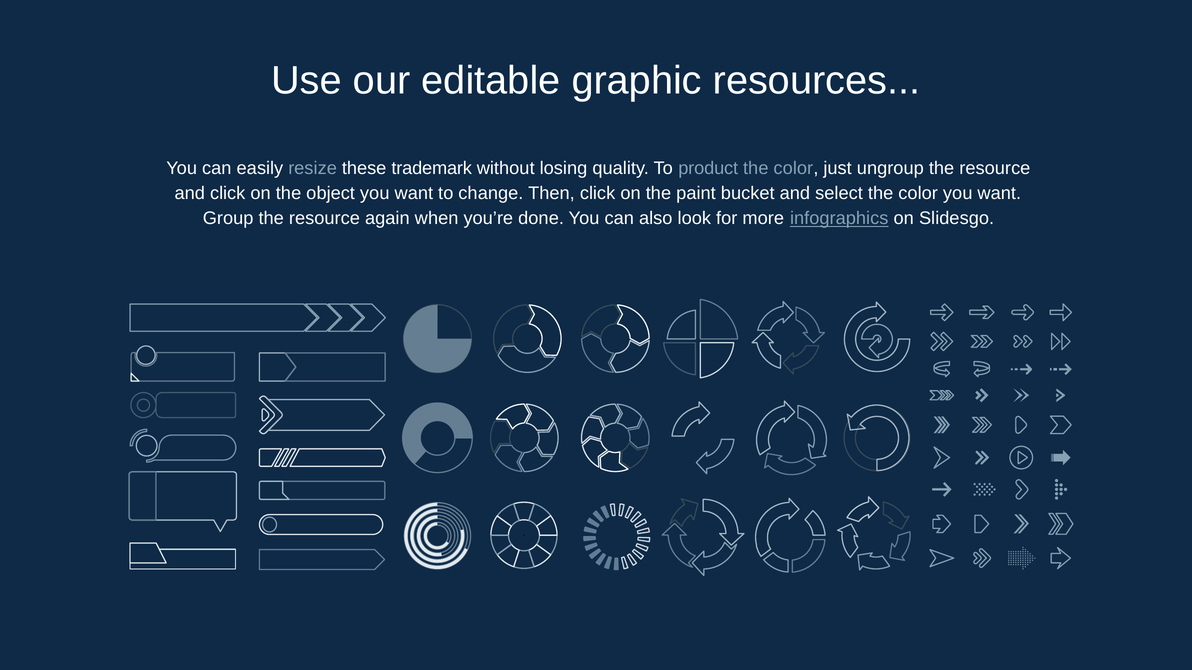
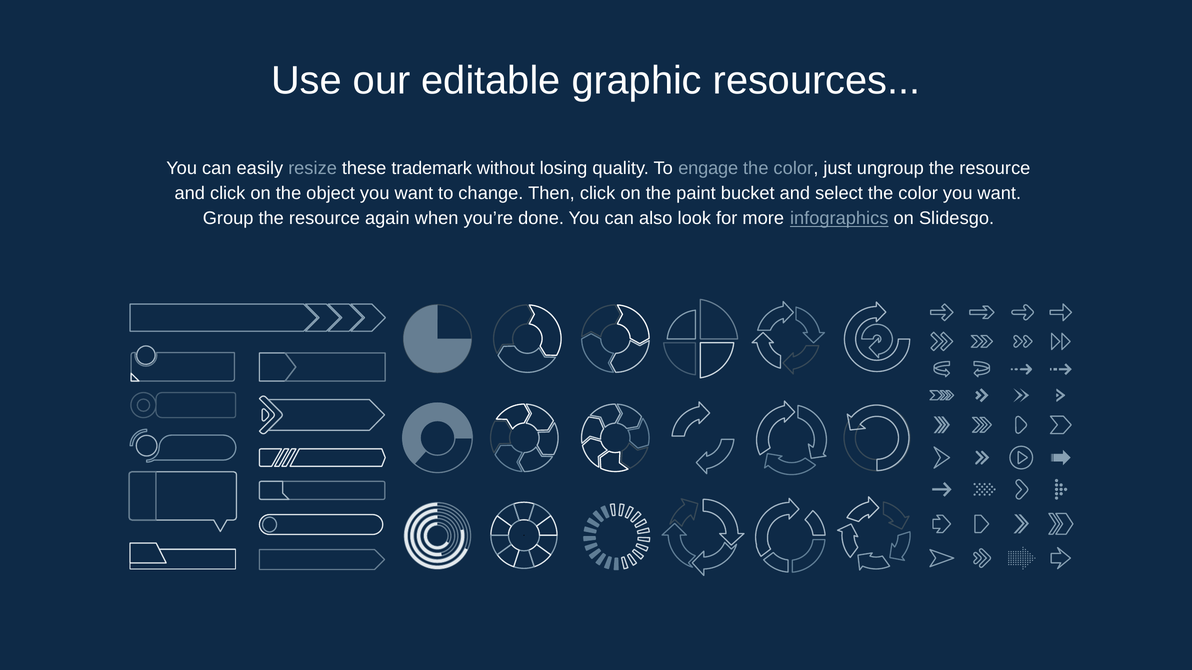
product: product -> engage (708, 168)
